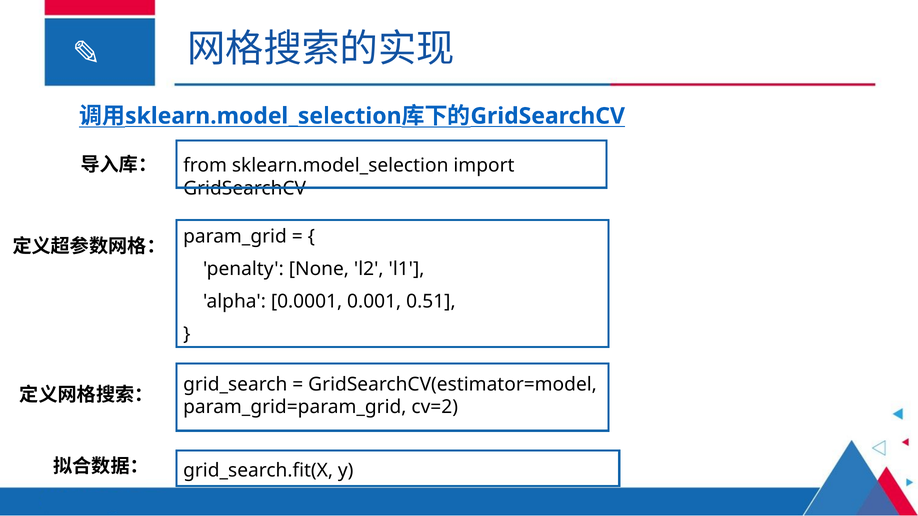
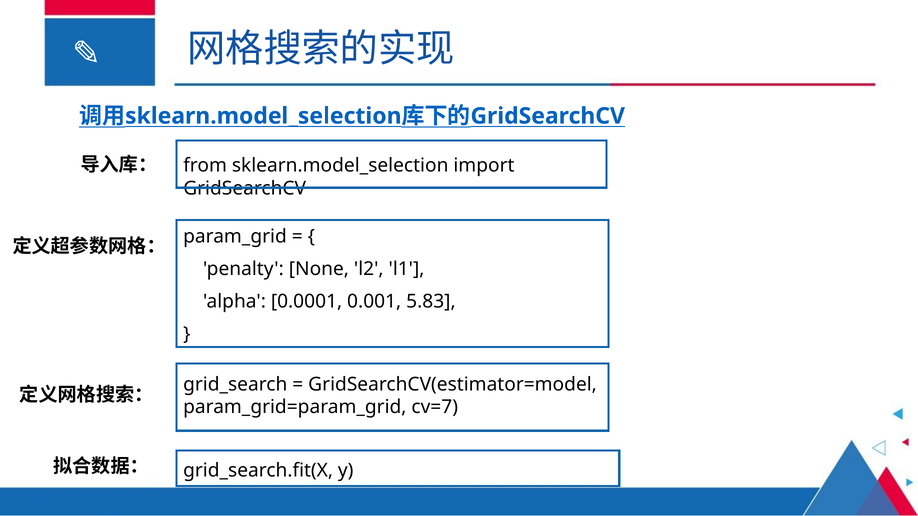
0.51: 0.51 -> 5.83 (431, 301)
cv=2: cv=2 -> cv=7 (435, 407)
